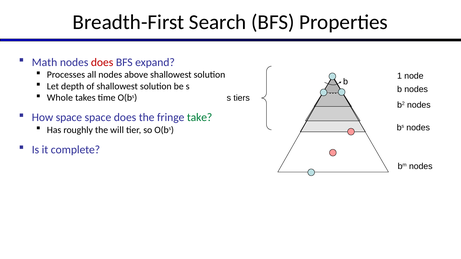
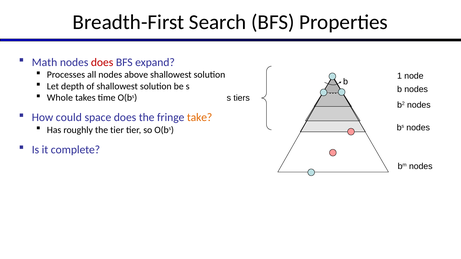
How space: space -> could (69, 118)
take colour: green -> orange (200, 118)
the will: will -> tier (117, 130)
